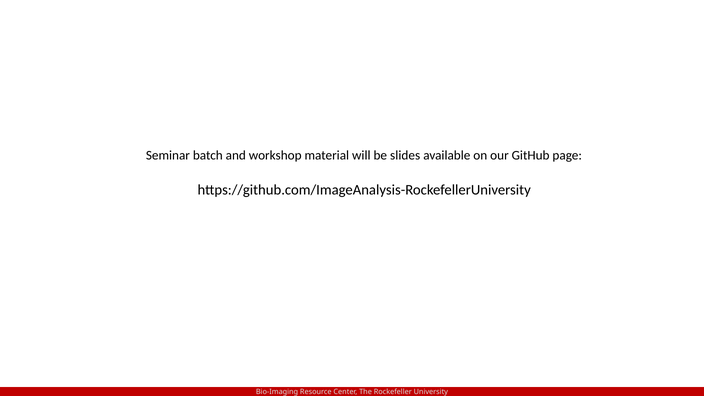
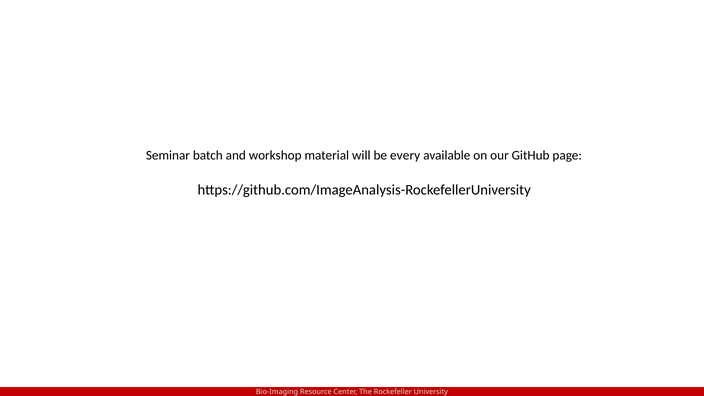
slides: slides -> every (405, 156)
